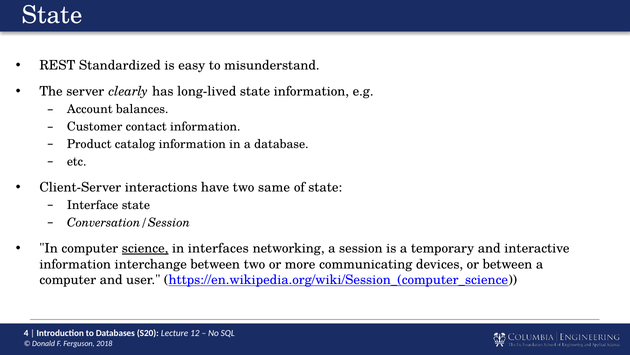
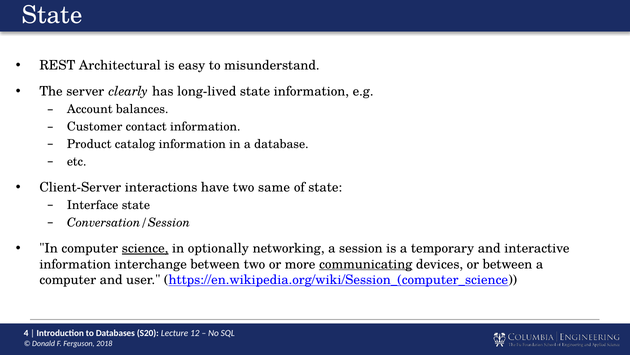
Standardized: Standardized -> Architectural (120, 65)
interfaces: interfaces -> optionally (218, 248)
communicating underline: none -> present (366, 264)
